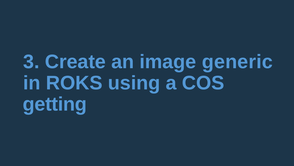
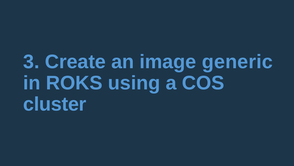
getting: getting -> cluster (55, 104)
